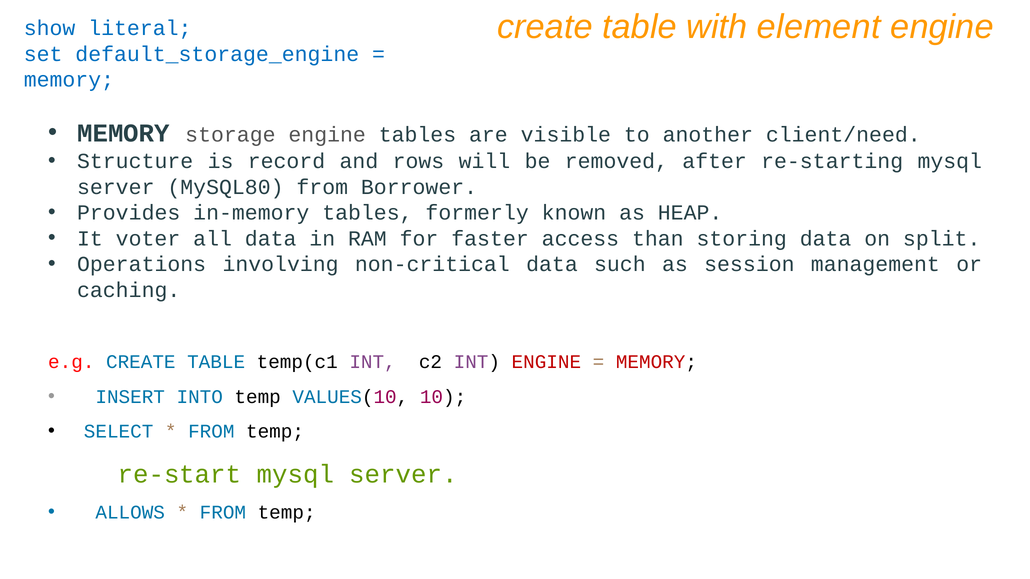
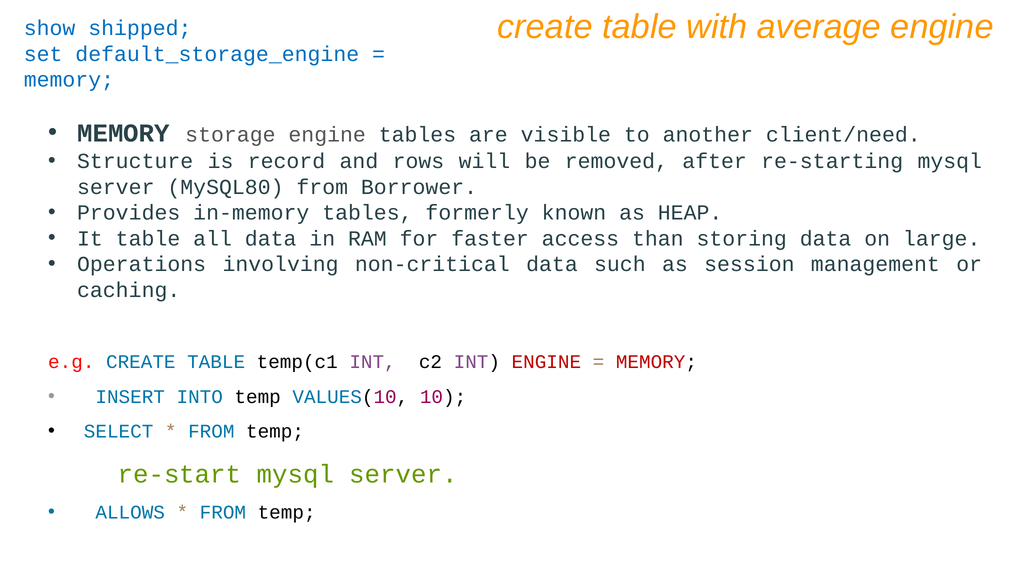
element: element -> average (819, 27)
literal: literal -> shipped (140, 28)
It voter: voter -> table (148, 239)
split: split -> large (942, 239)
